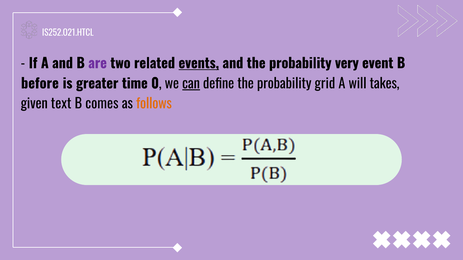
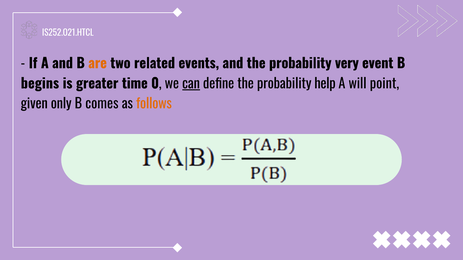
are colour: purple -> orange (98, 64)
events underline: present -> none (199, 64)
before: before -> begins (40, 84)
grid: grid -> help (325, 84)
takes: takes -> point (384, 84)
text: text -> only (61, 104)
